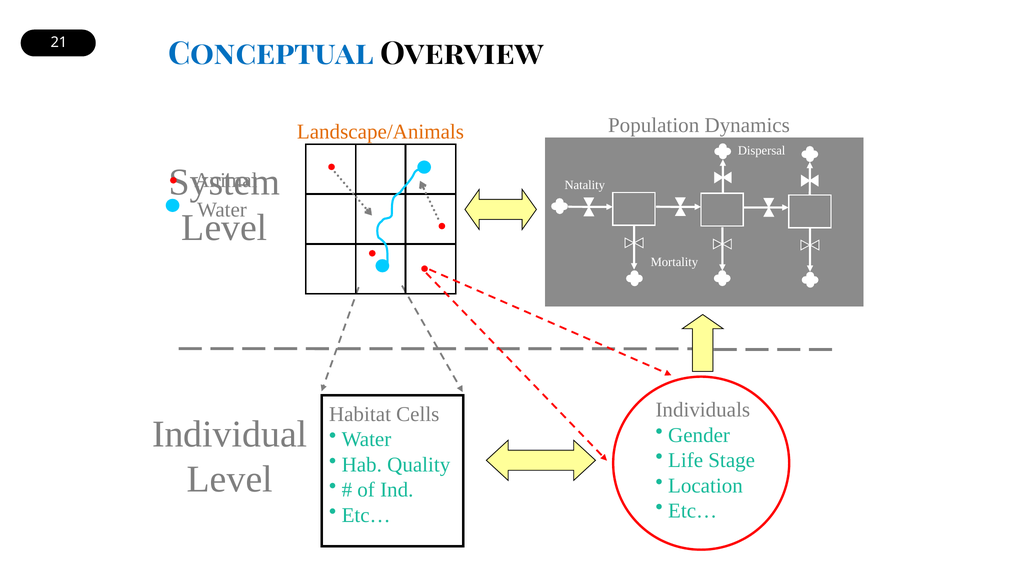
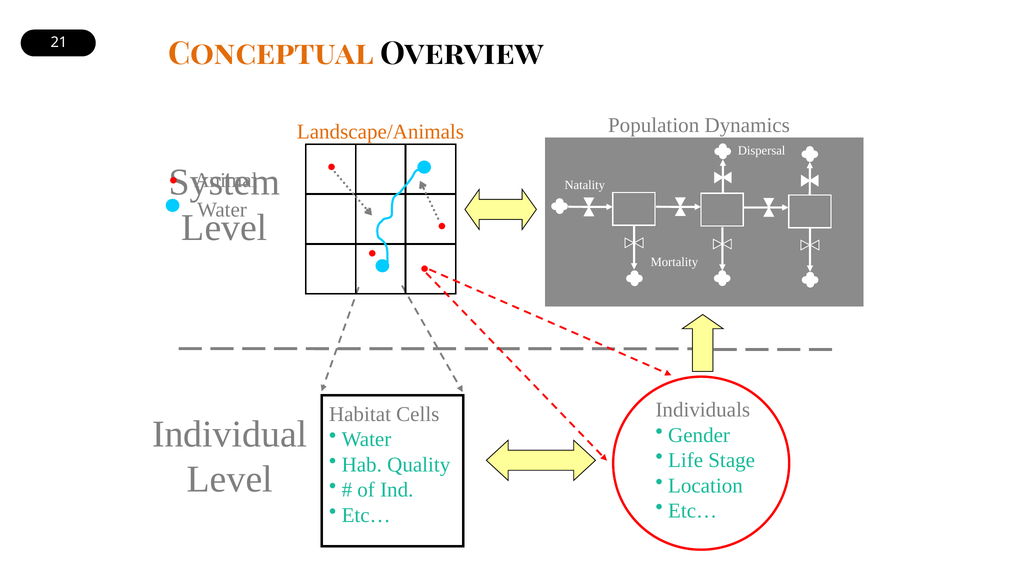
Conceptual colour: blue -> orange (271, 54)
